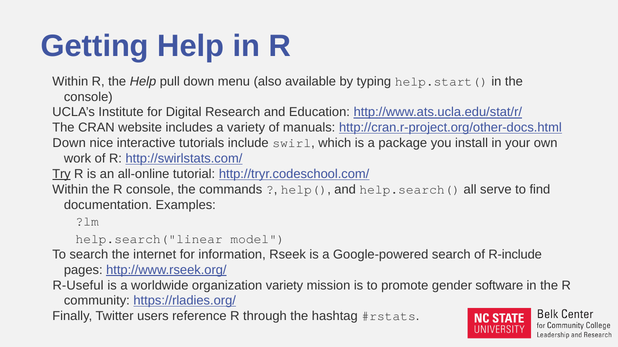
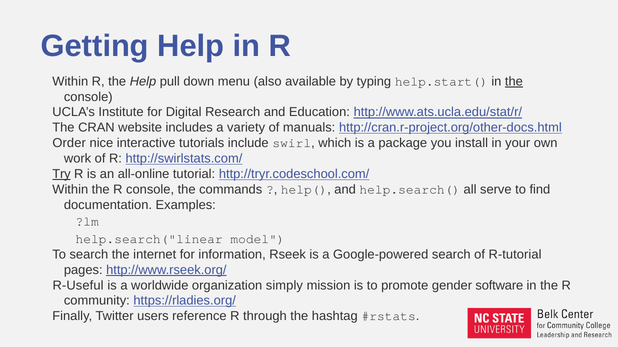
the underline: none -> present (514, 82)
Down: Down -> Order (69, 143)
R-include: R-include -> R-tutorial (515, 255)
organization variety: variety -> simply (284, 286)
